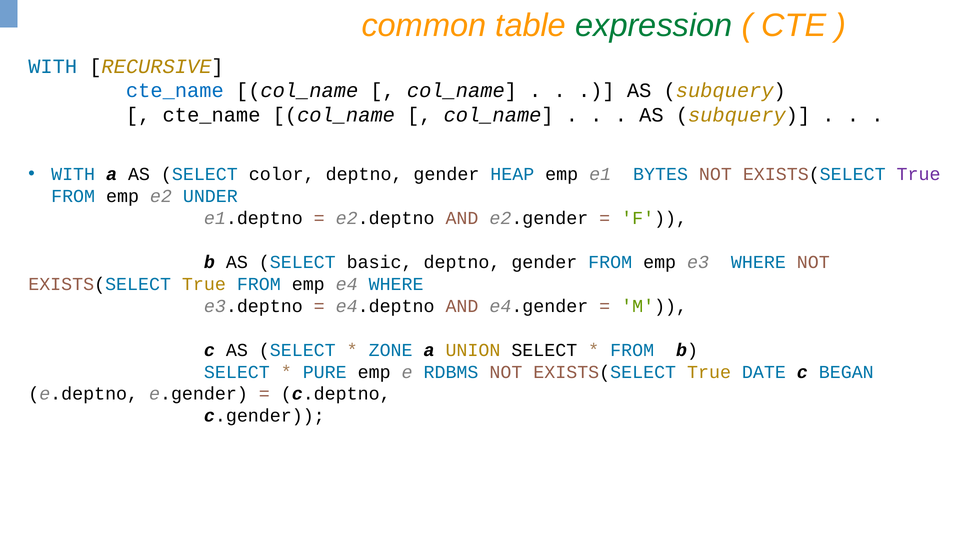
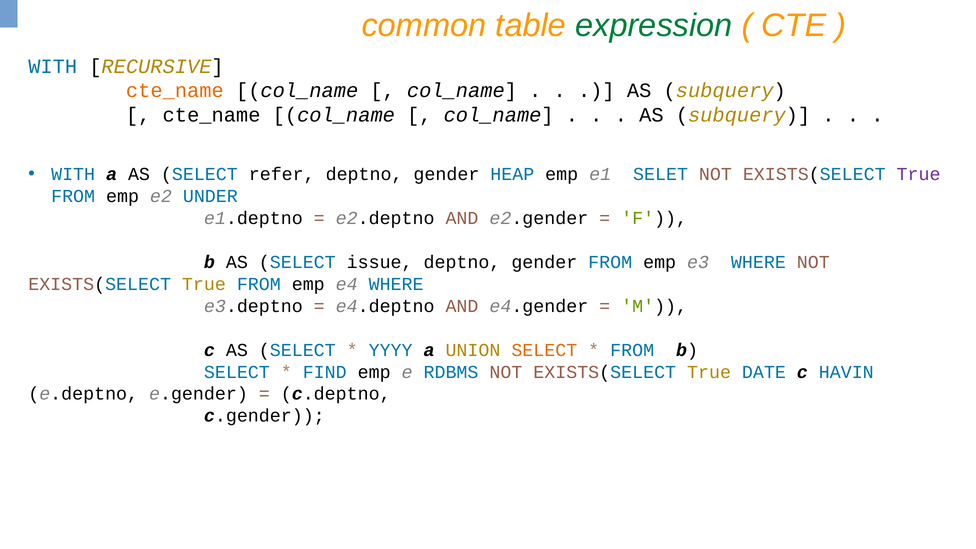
cte_name colour: blue -> orange (175, 91)
color: color -> refer (282, 174)
BYTES: BYTES -> SELET (661, 174)
basic: basic -> issue (380, 262)
ZONE: ZONE -> YYYY (391, 350)
SELECT colour: black -> orange (544, 350)
PURE: PURE -> FIND (325, 372)
BEGAN: BEGAN -> HAVIN (846, 372)
